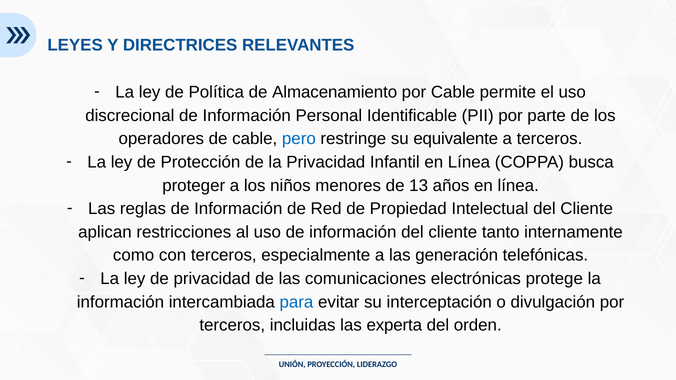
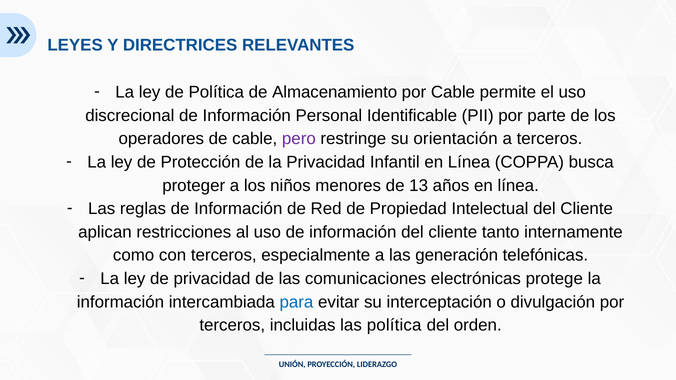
pero colour: blue -> purple (299, 139)
equivalente: equivalente -> orientación (456, 139)
las experta: experta -> política (394, 326)
